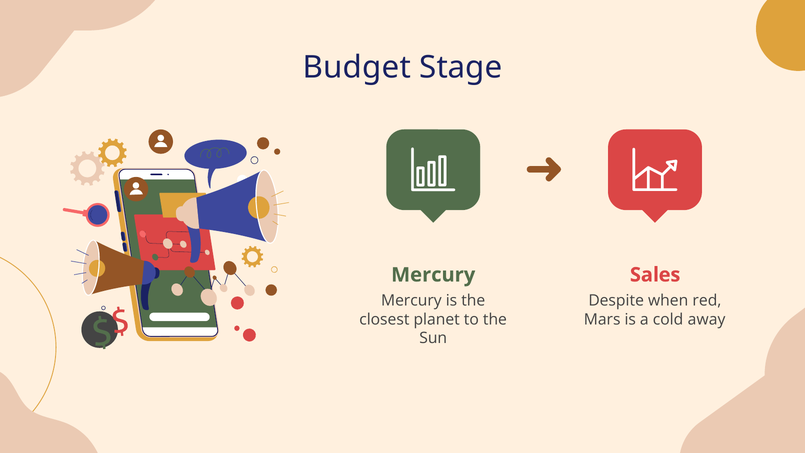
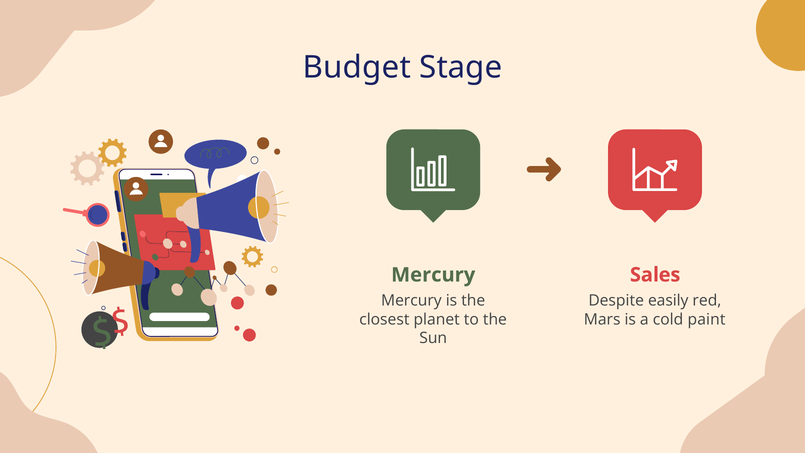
when: when -> easily (668, 300)
away: away -> paint (707, 319)
